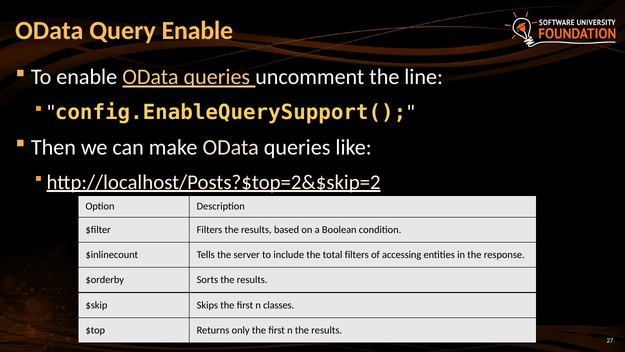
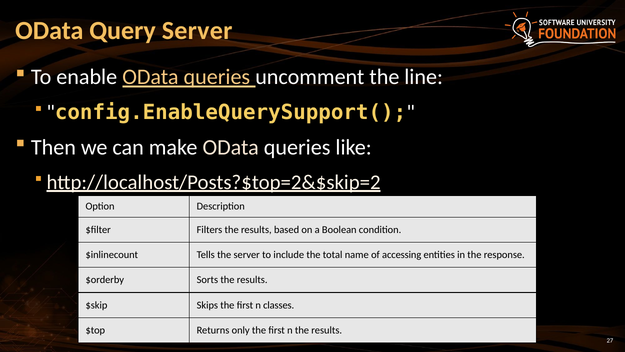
Query Enable: Enable -> Server (197, 30)
total filters: filters -> name (357, 255)
